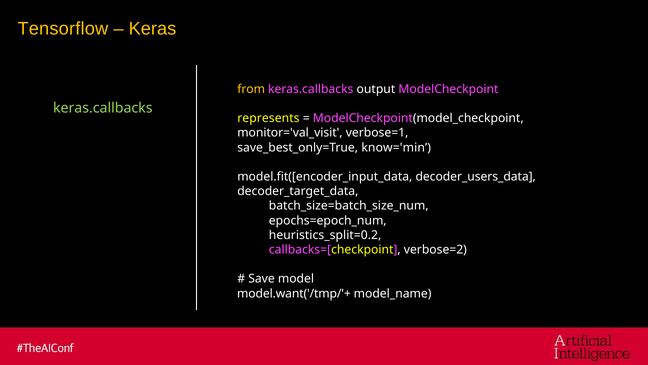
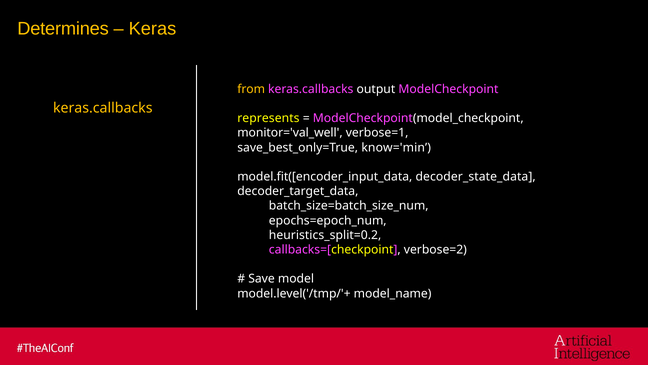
Tensorflow: Tensorflow -> Determines (63, 29)
keras.callbacks colour: light green -> yellow (103, 108)
monitor='val_visit: monitor='val_visit -> monitor='val_well (290, 133)
decoder_users_data: decoder_users_data -> decoder_state_data (476, 176)
model.want('/tmp/'+: model.want('/tmp/'+ -> model.level('/tmp/'+ (294, 293)
